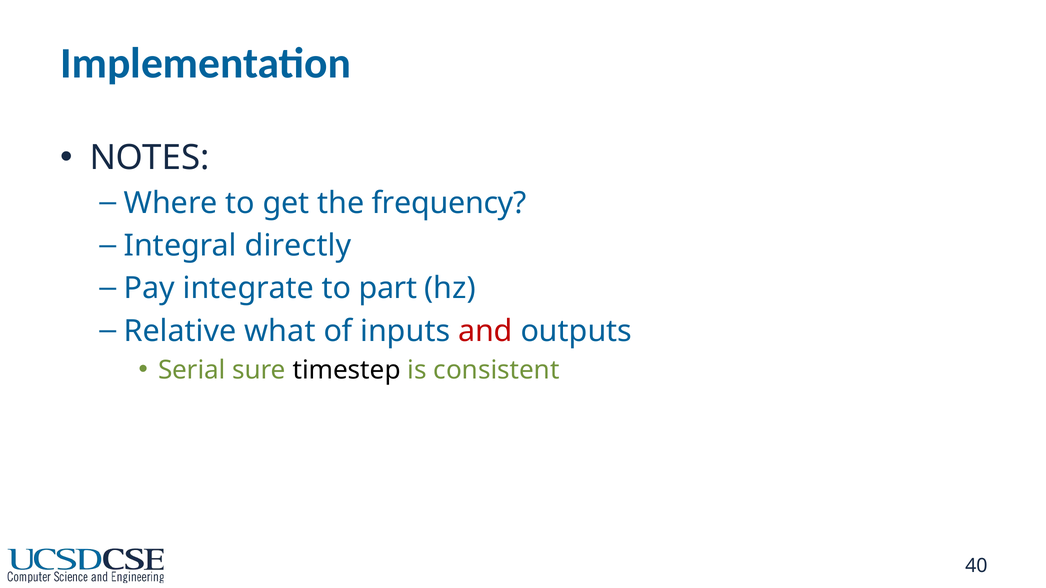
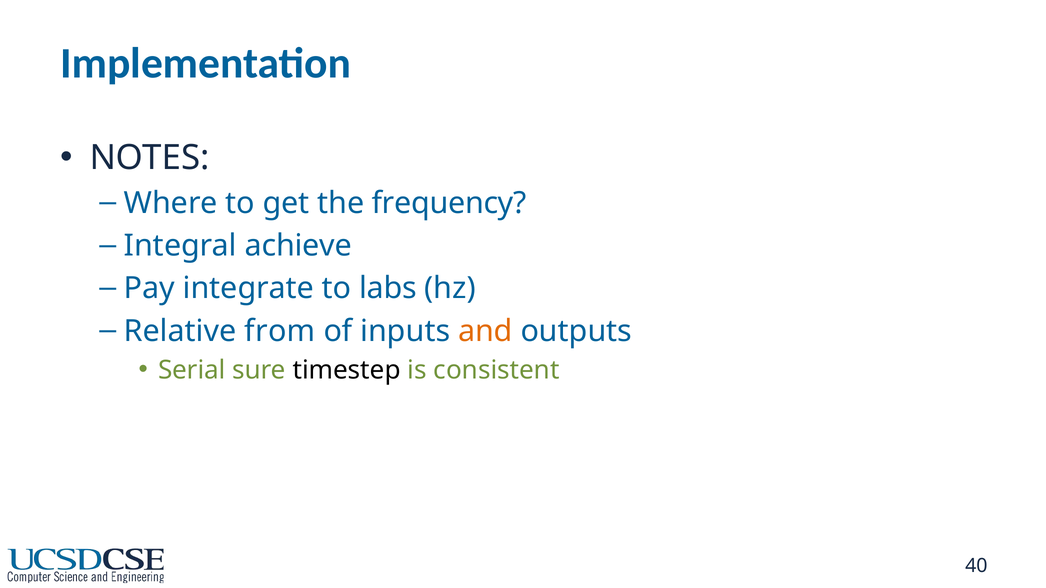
directly: directly -> achieve (298, 246)
part: part -> labs (388, 289)
what: what -> from (280, 331)
and colour: red -> orange (485, 331)
